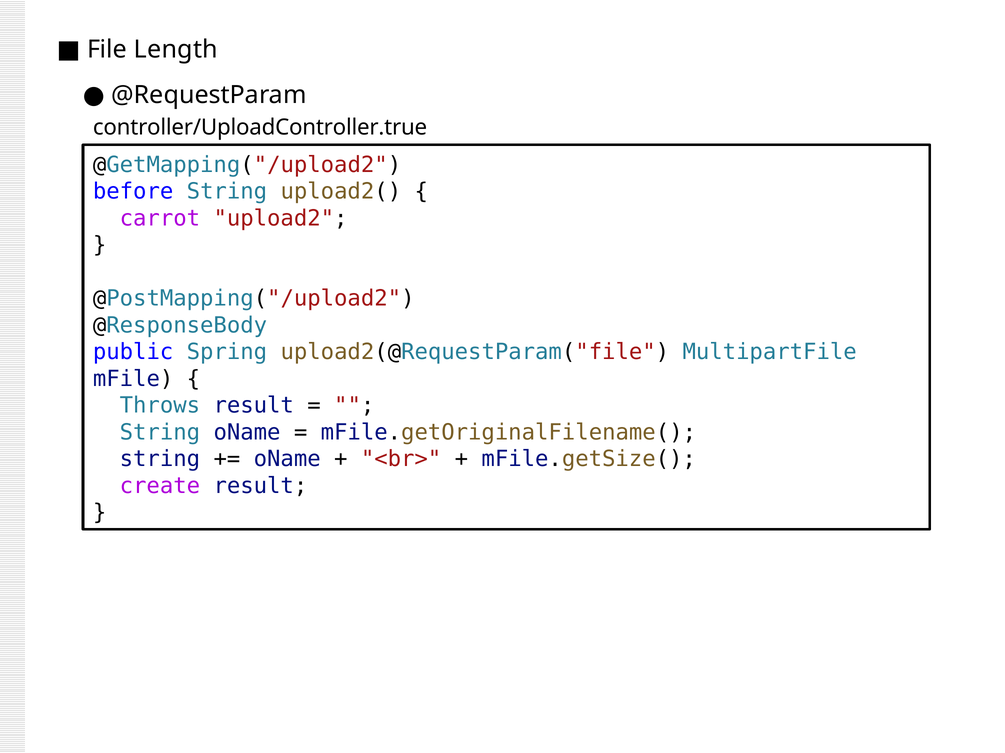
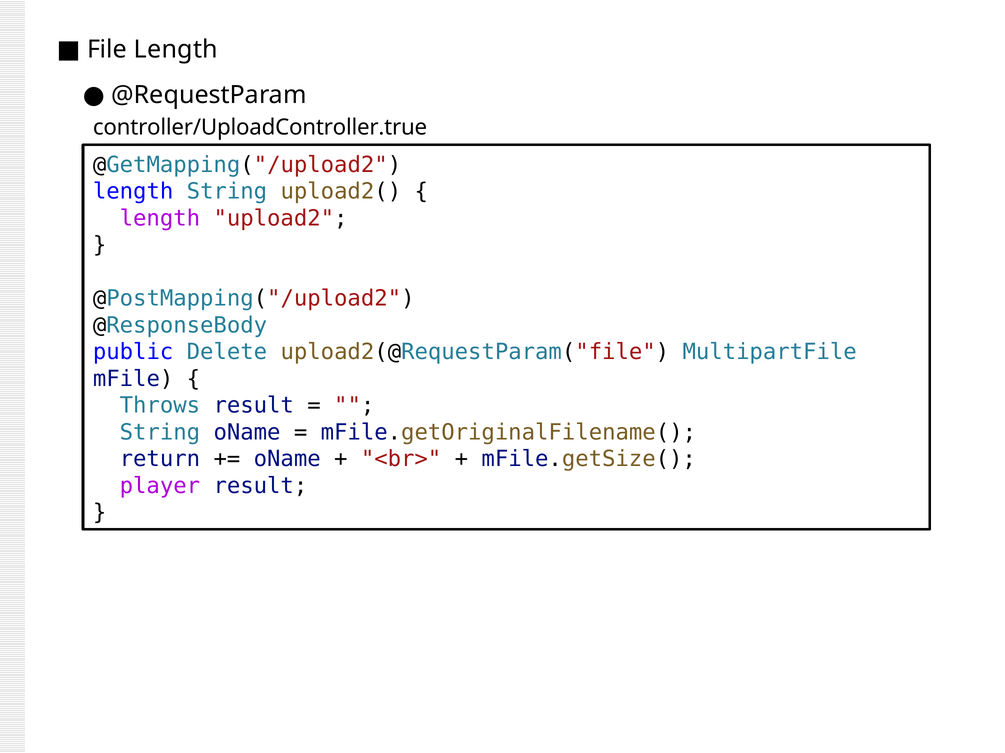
before: before -> length (133, 192)
carrot: carrot -> length (160, 218)
Spring: Spring -> Delete (227, 352)
string: string -> return (160, 460)
create: create -> player (160, 486)
